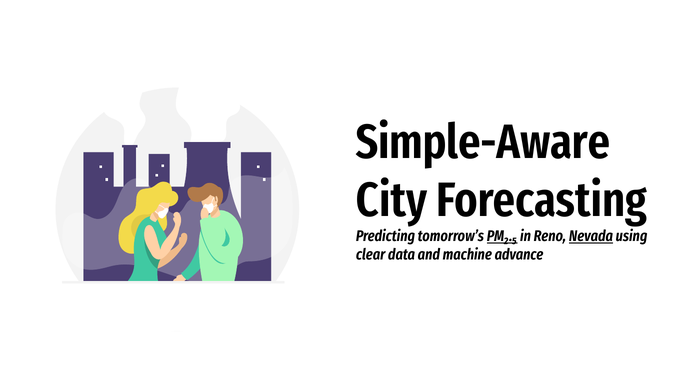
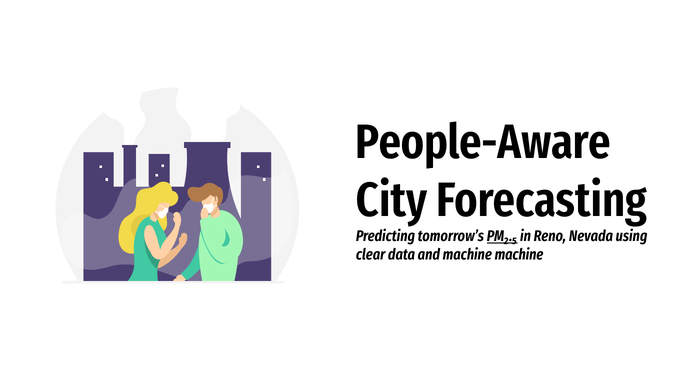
Simple-Aware: Simple-Aware -> People-Aware (483, 142)
Nevada underline: present -> none (591, 236)
machine advance: advance -> machine (519, 255)
